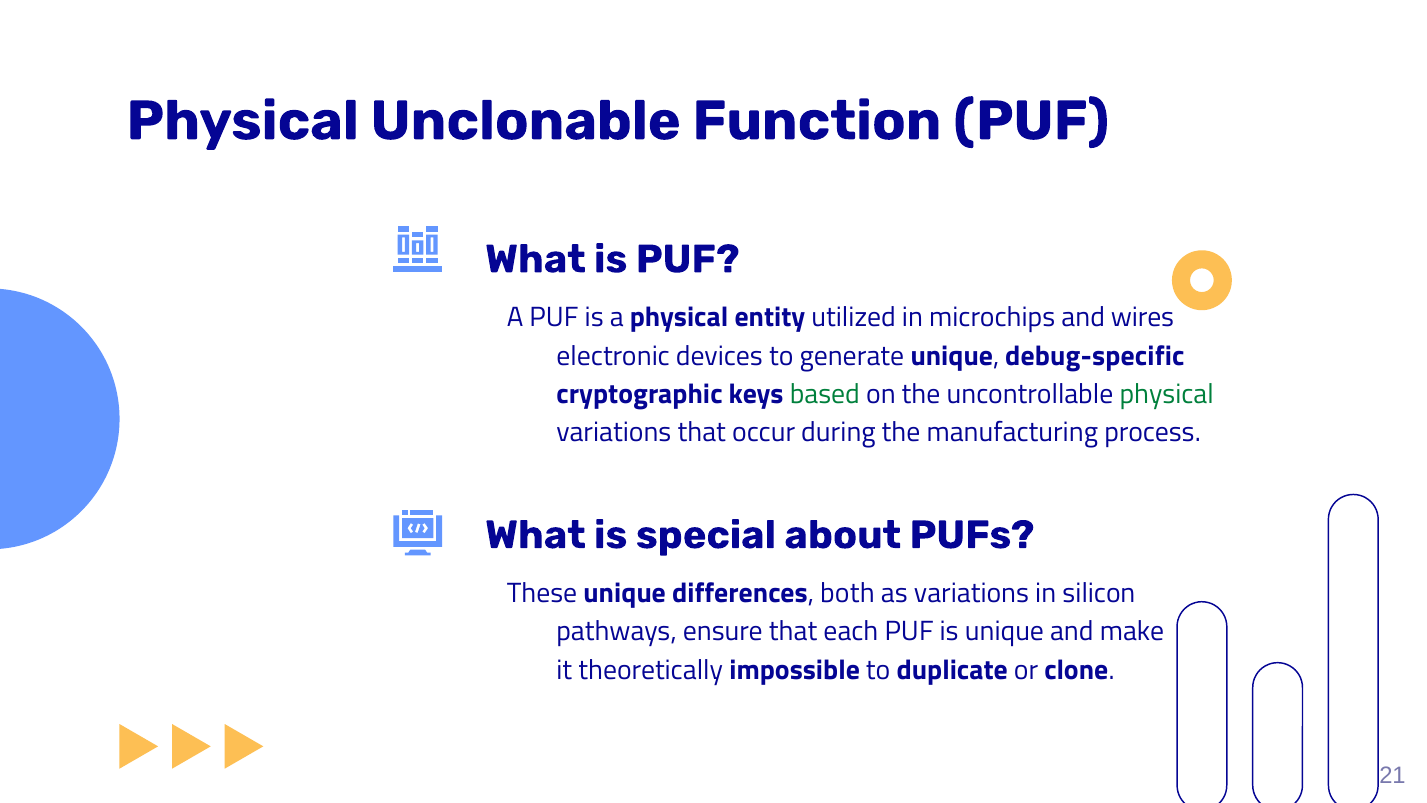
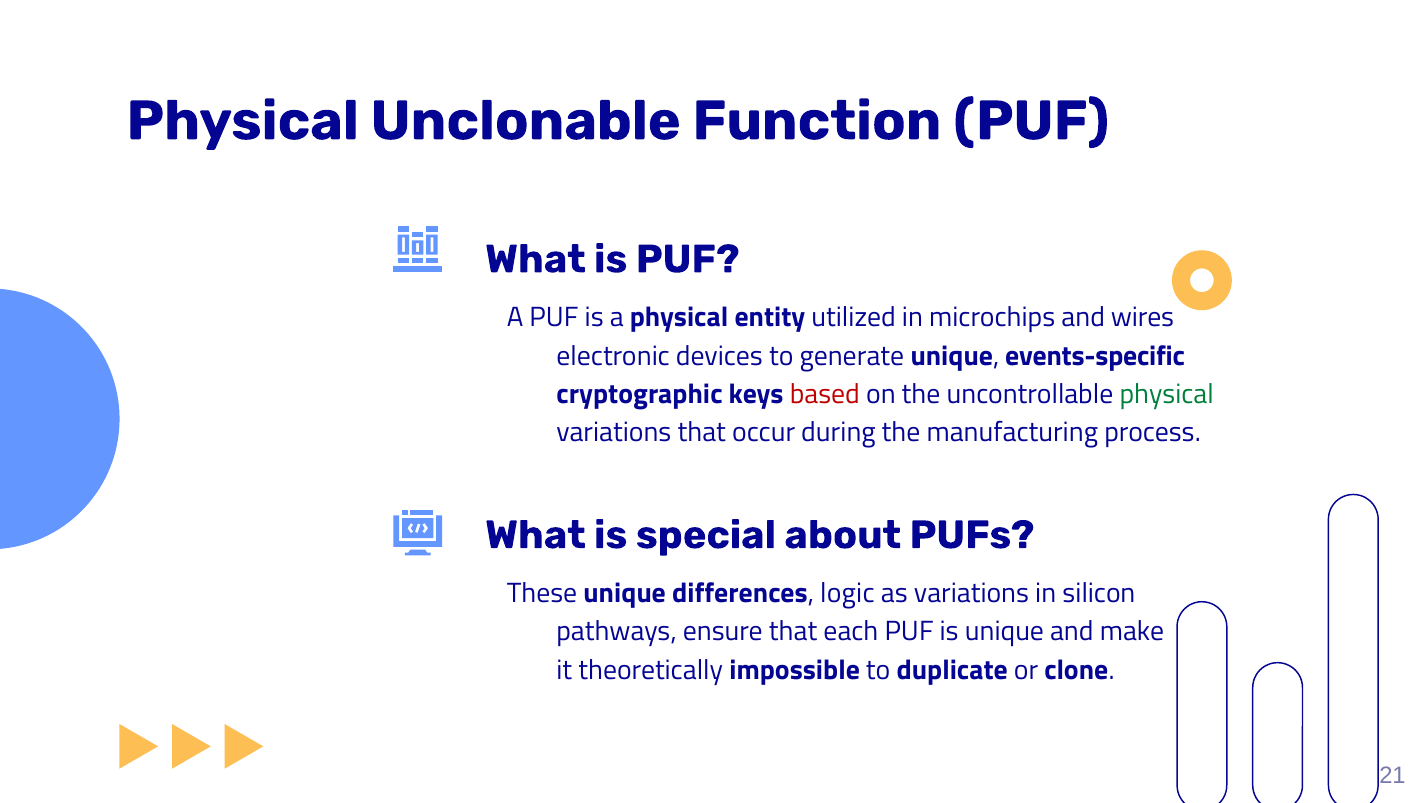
debug-specific: debug-specific -> events-specific (1095, 356)
based colour: green -> red (825, 394)
both: both -> logic (847, 593)
